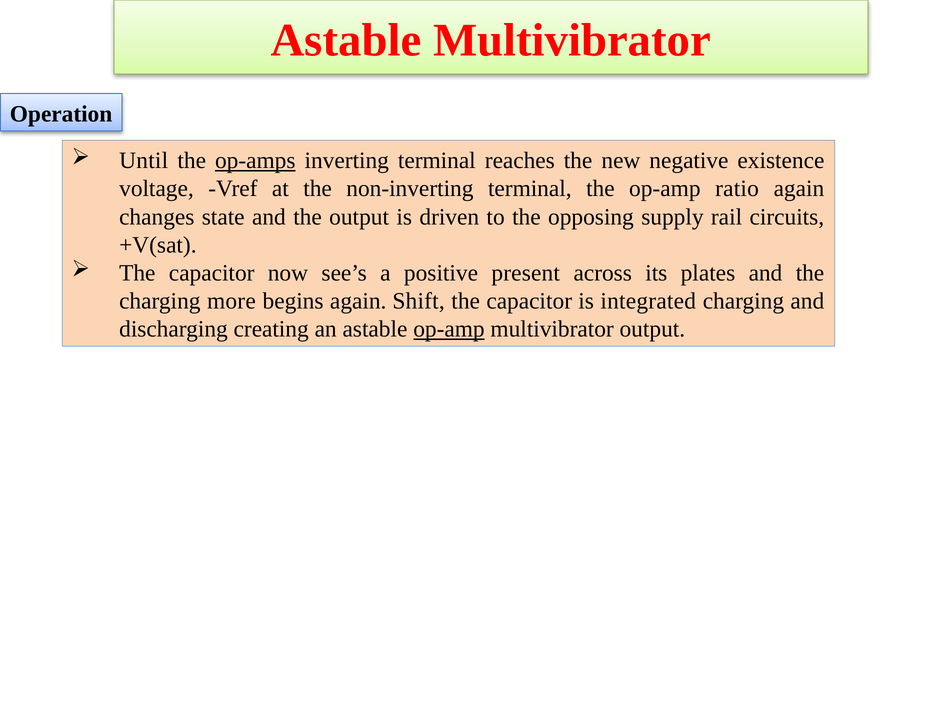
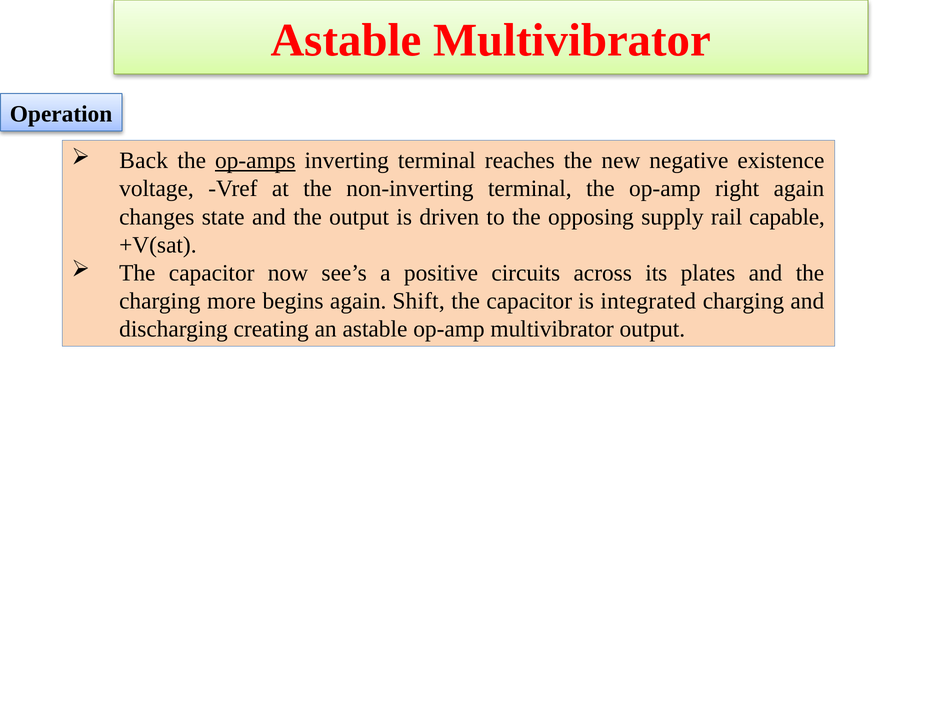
Until: Until -> Back (144, 161)
ratio: ratio -> right (737, 189)
circuits: circuits -> capable (787, 217)
present: present -> circuits (526, 273)
op-amp underline: present -> none (449, 329)
